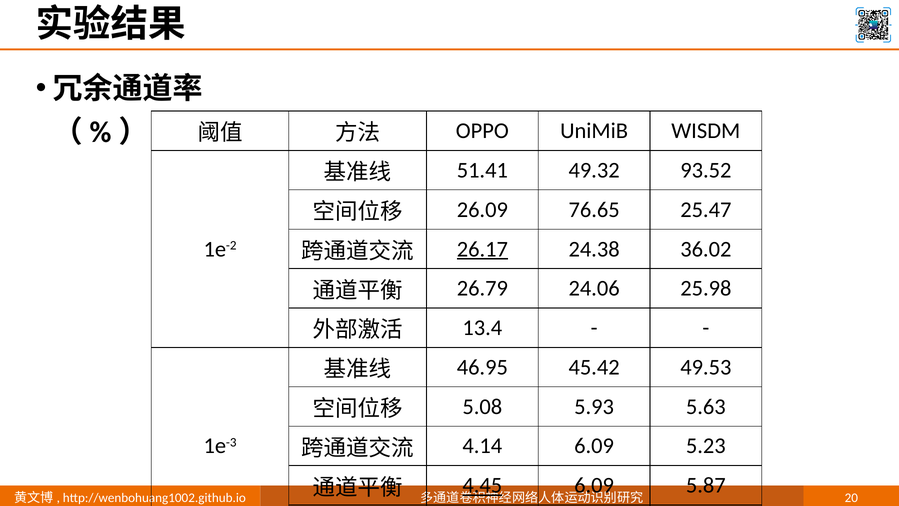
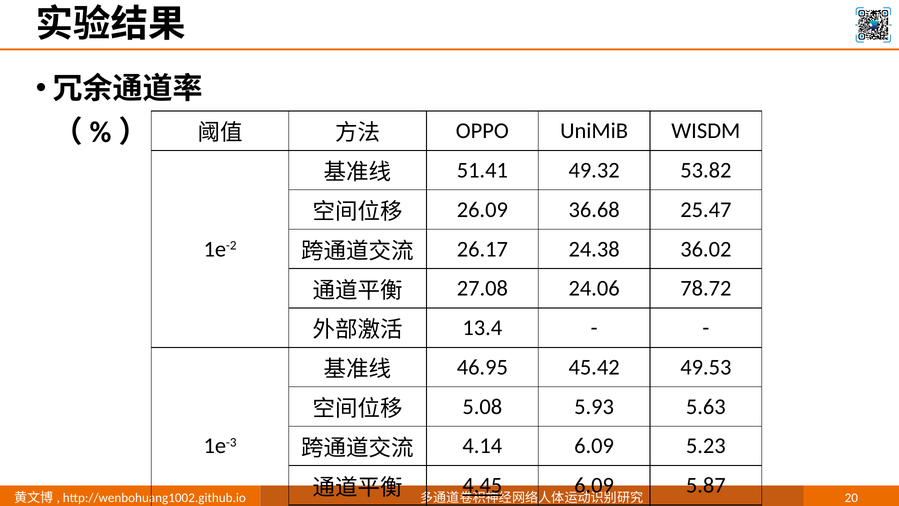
93.52: 93.52 -> 53.82 (706, 170)
76.65: 76.65 -> 36.68 (594, 210)
26.17 underline: present -> none (482, 249)
26.79: 26.79 -> 27.08 (482, 288)
25.98: 25.98 -> 78.72 (706, 288)
